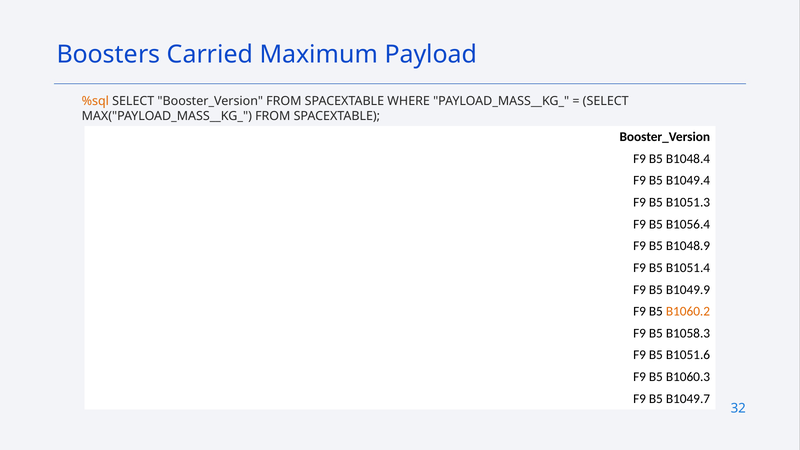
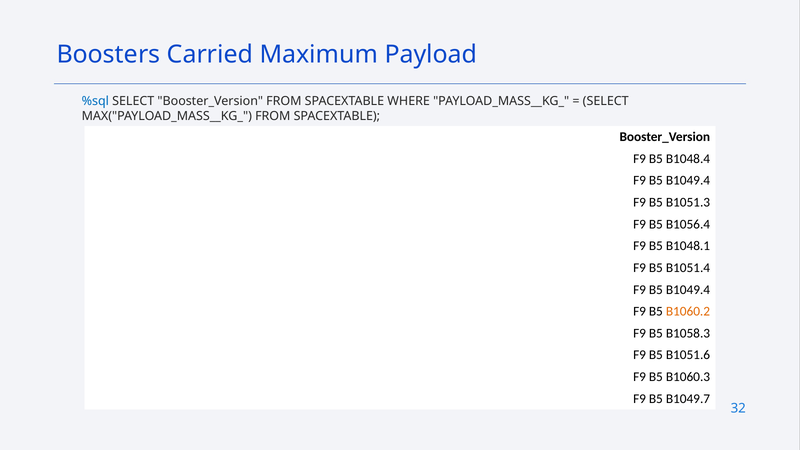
%sql colour: orange -> blue (95, 101)
B1048.9: B1048.9 -> B1048.1 (688, 246)
B1049.9: B1049.9 -> B1049.4 (688, 290)
